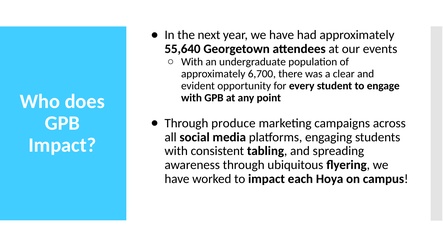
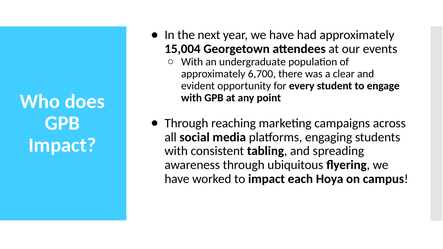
55,640: 55,640 -> 15,004 (183, 49)
produce: produce -> reaching (234, 123)
